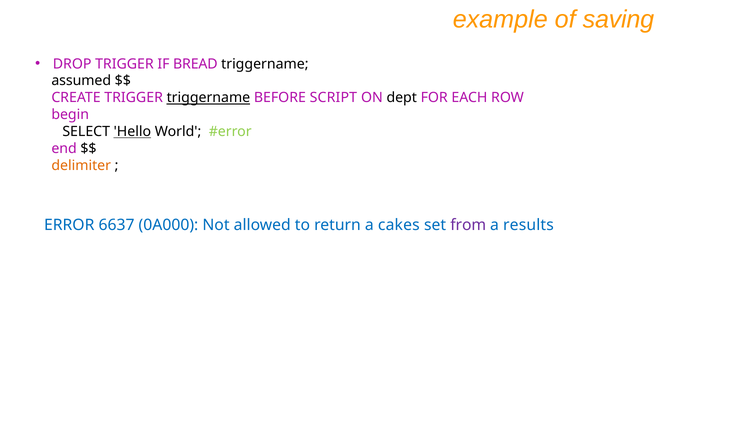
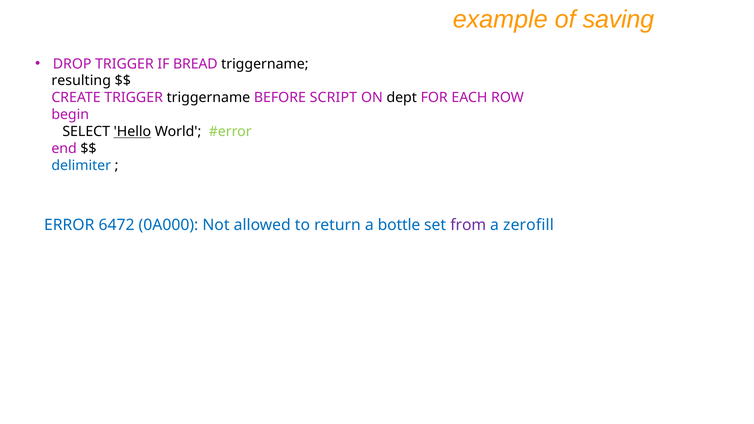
assumed: assumed -> resulting (81, 81)
triggername underline: present -> none (208, 98)
delimiter colour: orange -> blue (81, 166)
6637: 6637 -> 6472 (117, 225)
cakes: cakes -> bottle (399, 225)
results: results -> zerofill (528, 225)
